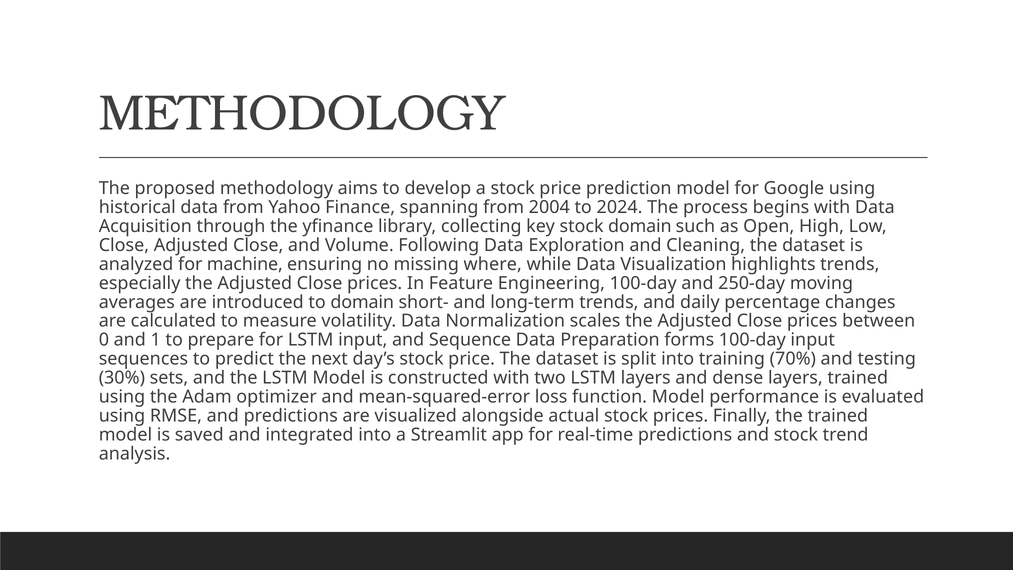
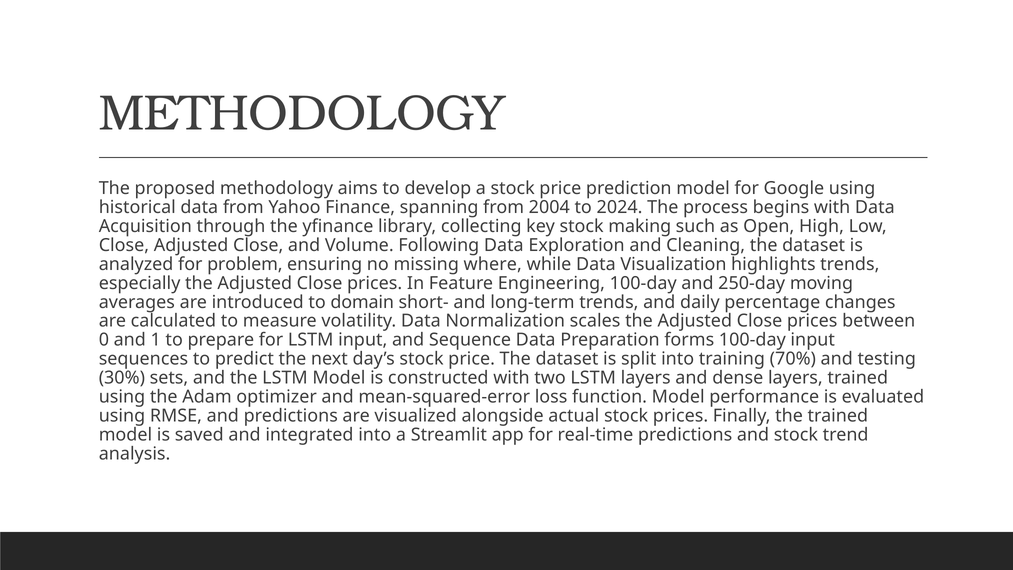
stock domain: domain -> making (640, 226)
machine: machine -> problem (245, 264)
